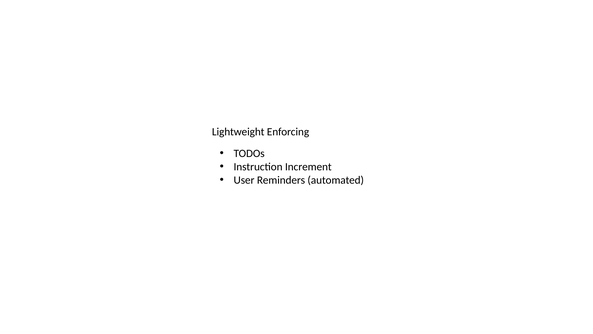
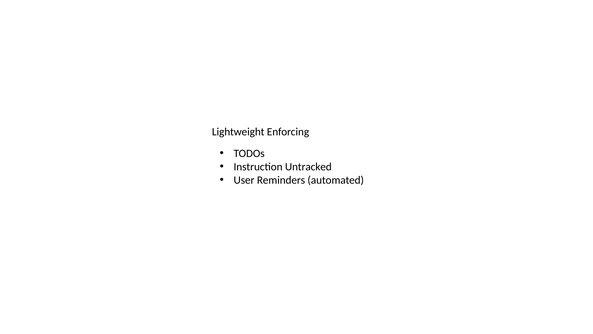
Increment: Increment -> Untracked (308, 167)
